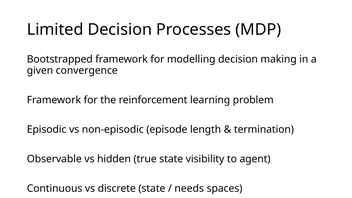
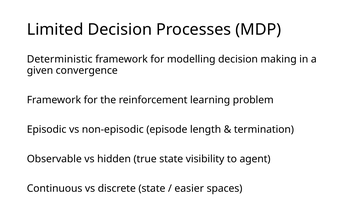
Bootstrapped: Bootstrapped -> Deterministic (60, 59)
needs: needs -> easier (189, 188)
